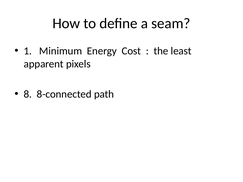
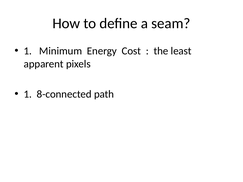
8: 8 -> 1 (28, 94)
